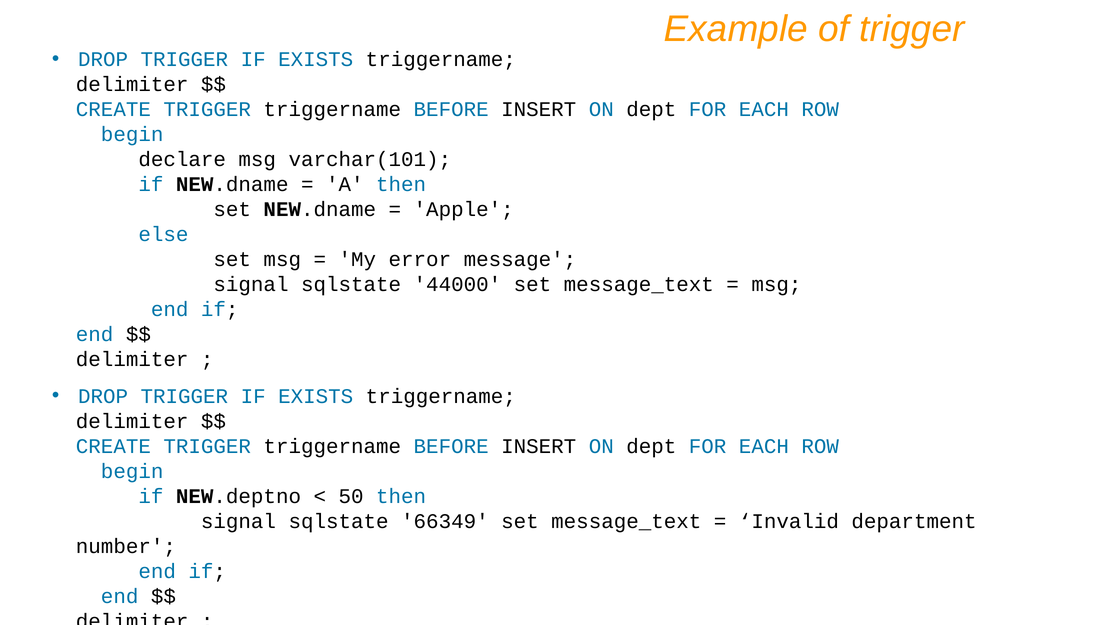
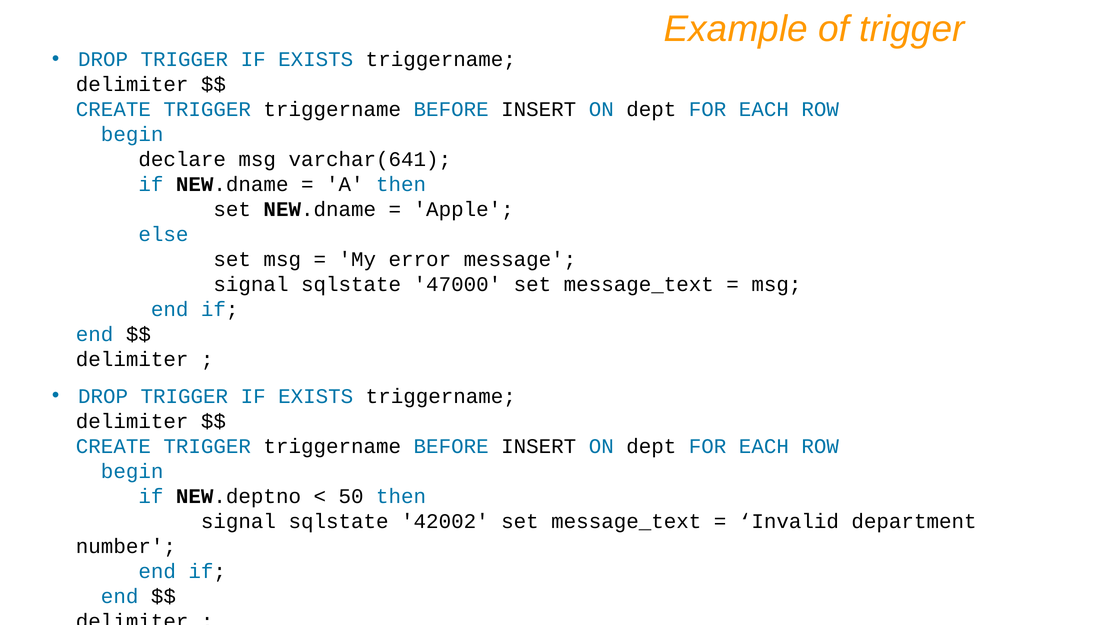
varchar(101: varchar(101 -> varchar(641 (370, 160)
44000: 44000 -> 47000 (457, 285)
66349: 66349 -> 42002 (445, 522)
